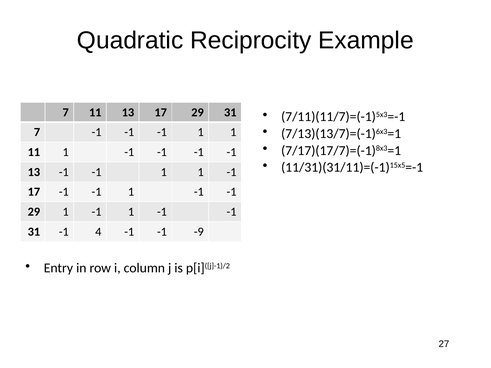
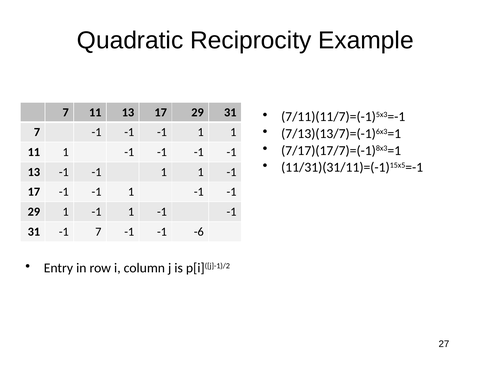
-1 4: 4 -> 7 (98, 232)
-9: -9 -> -6 (199, 232)
